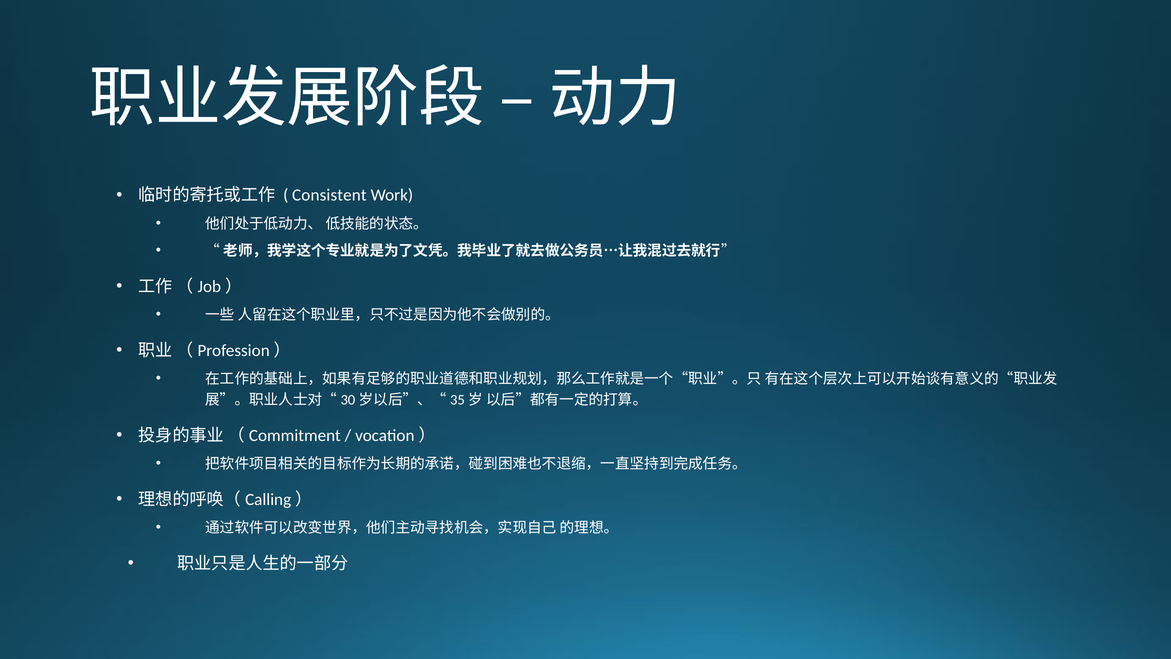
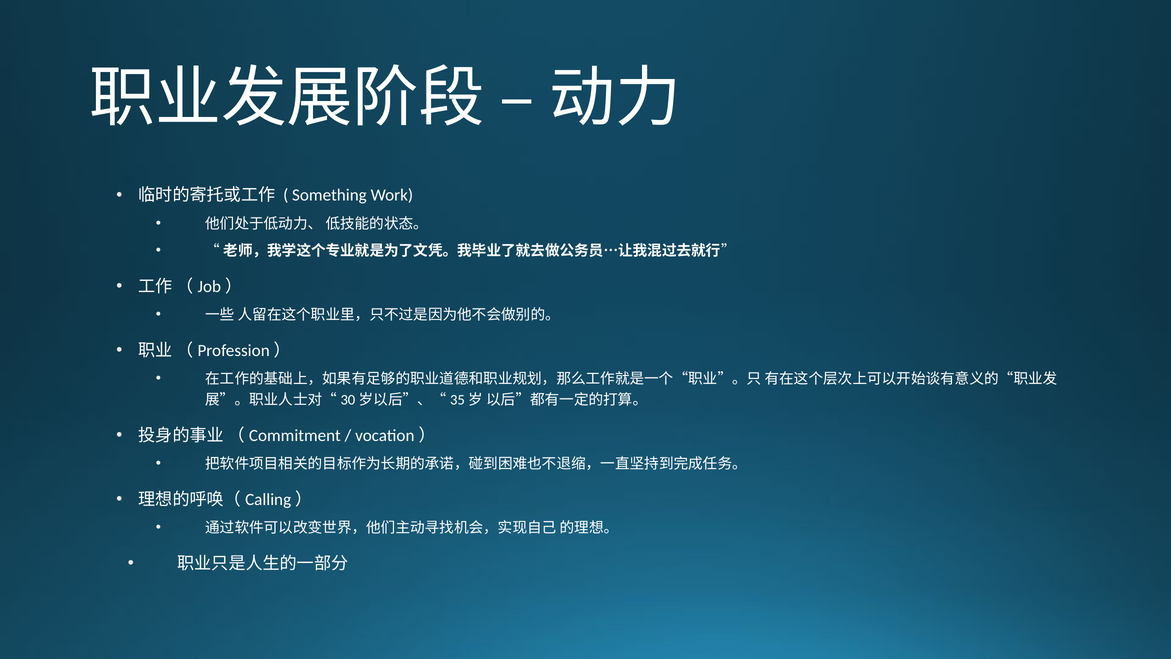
Consistent: Consistent -> Something (329, 195)
